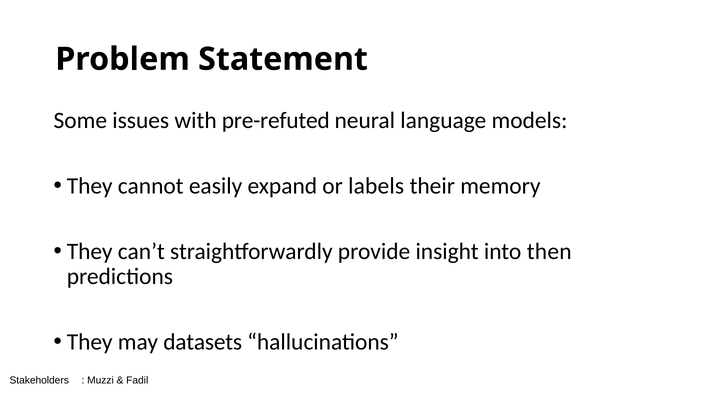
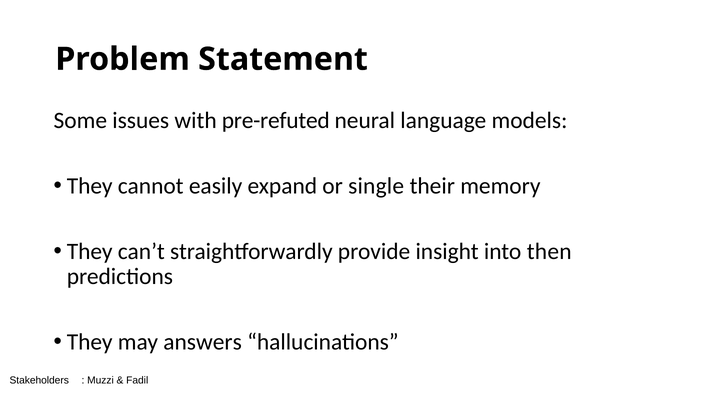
labels: labels -> single (376, 186)
datasets: datasets -> answers (203, 341)
